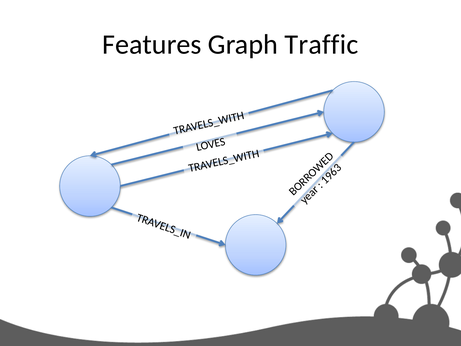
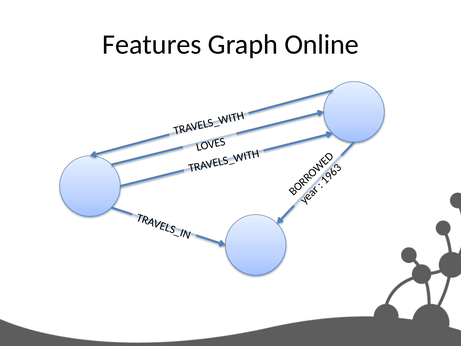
Traffic: Traffic -> Online (322, 45)
